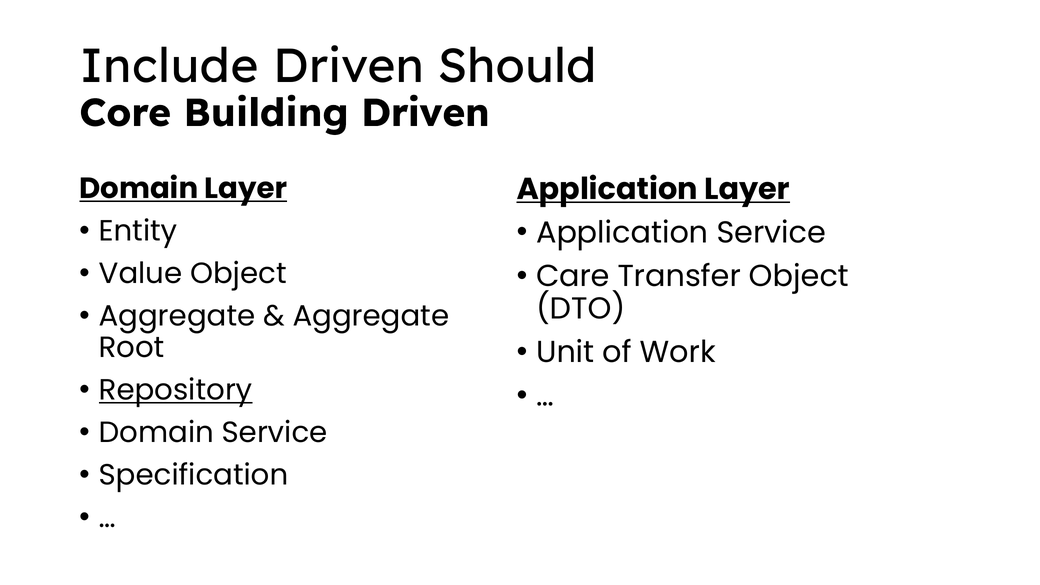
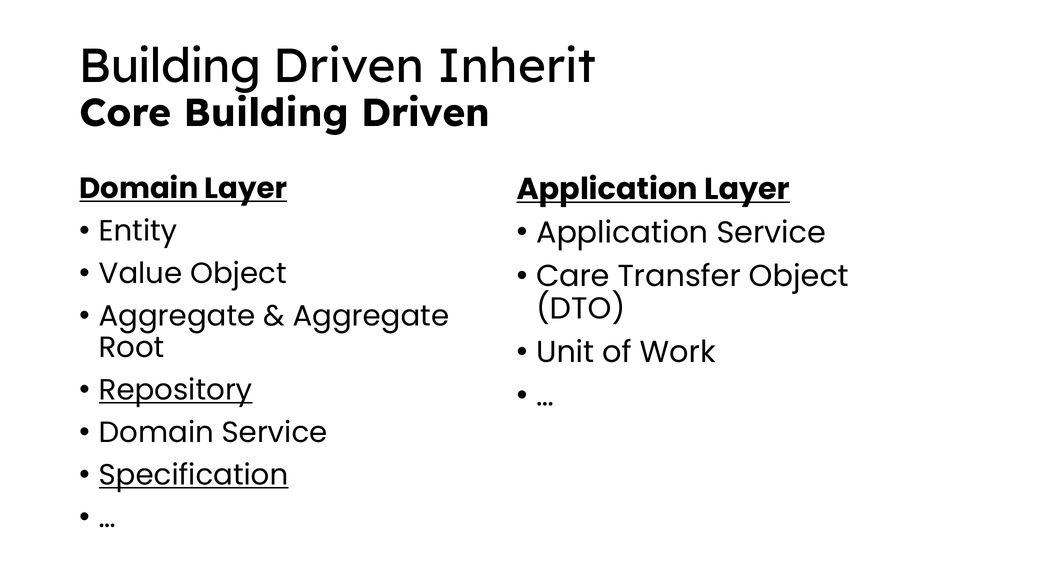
Include: Include -> Building (170, 66)
Should: Should -> Inherit (517, 66)
Specification underline: none -> present (194, 475)
